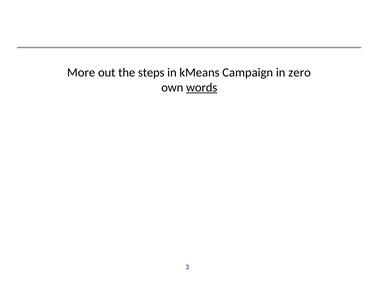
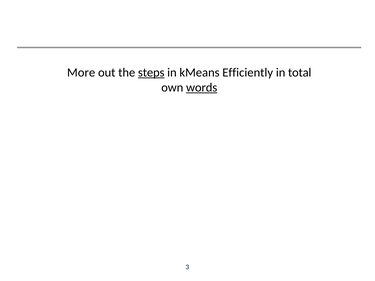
steps underline: none -> present (151, 73)
Campaign: Campaign -> Efficiently (248, 73)
zero: zero -> total (300, 73)
